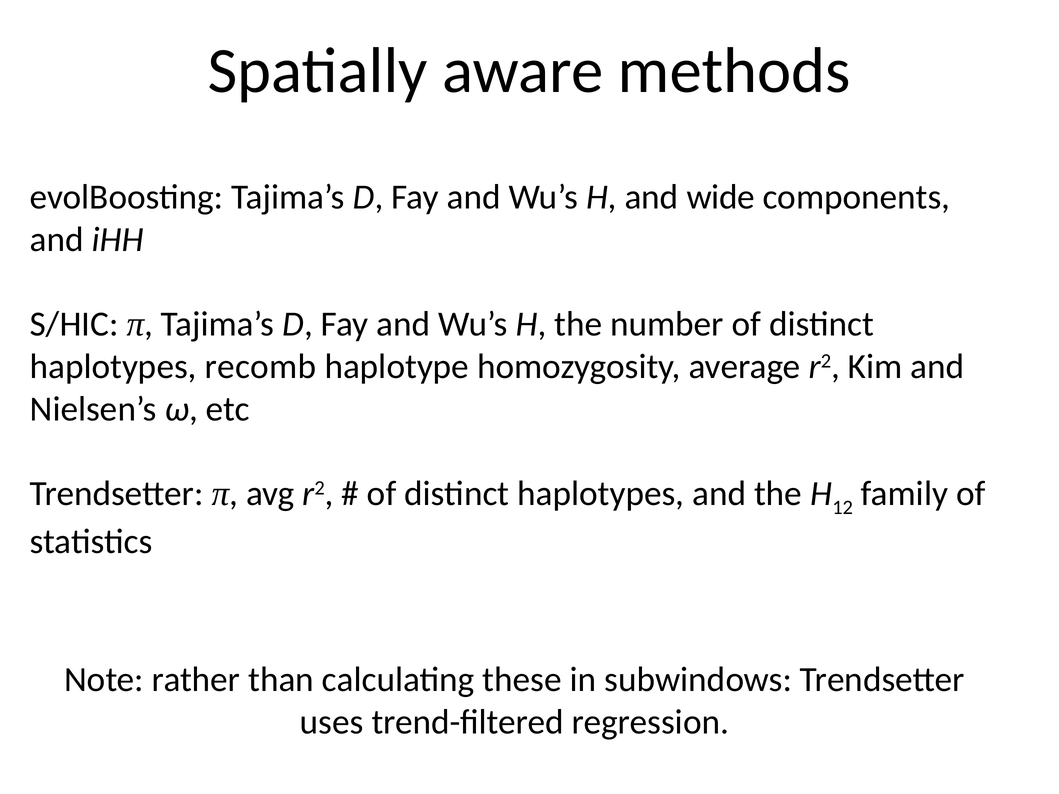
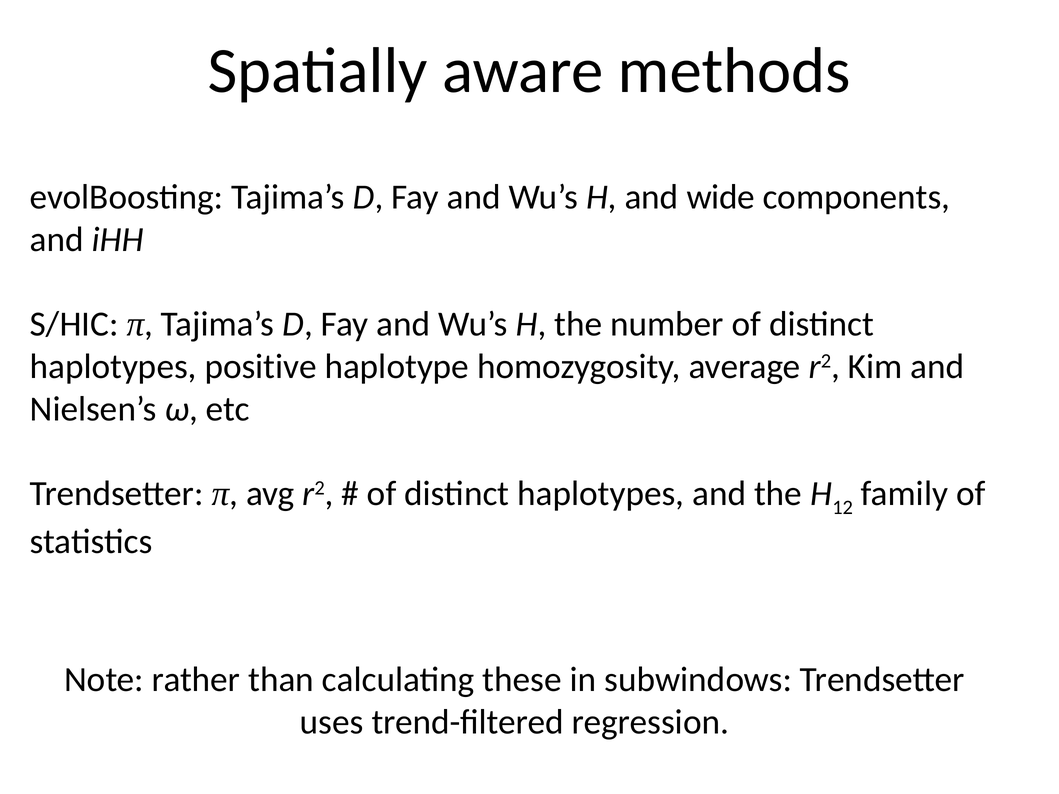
recomb: recomb -> positive (261, 367)
